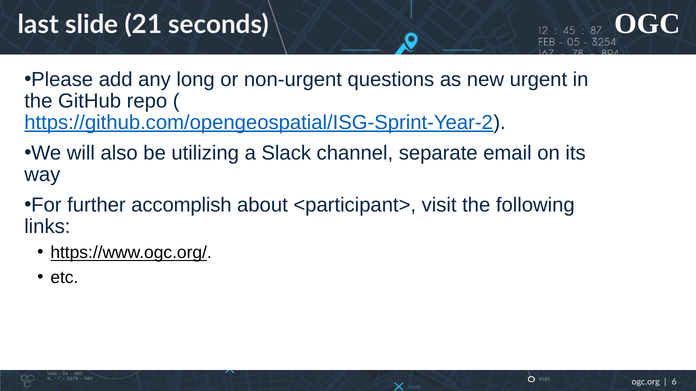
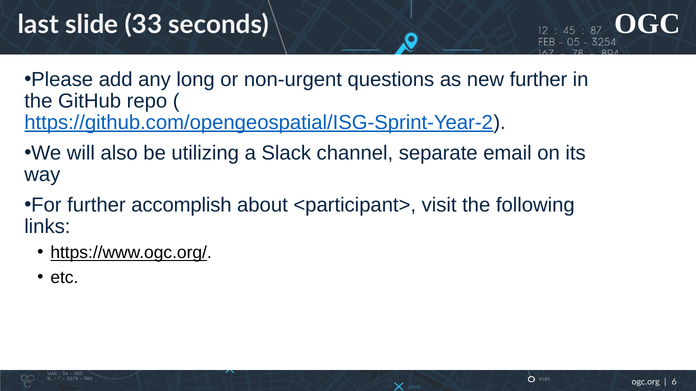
21: 21 -> 33 (143, 25)
new urgent: urgent -> further (538, 80)
